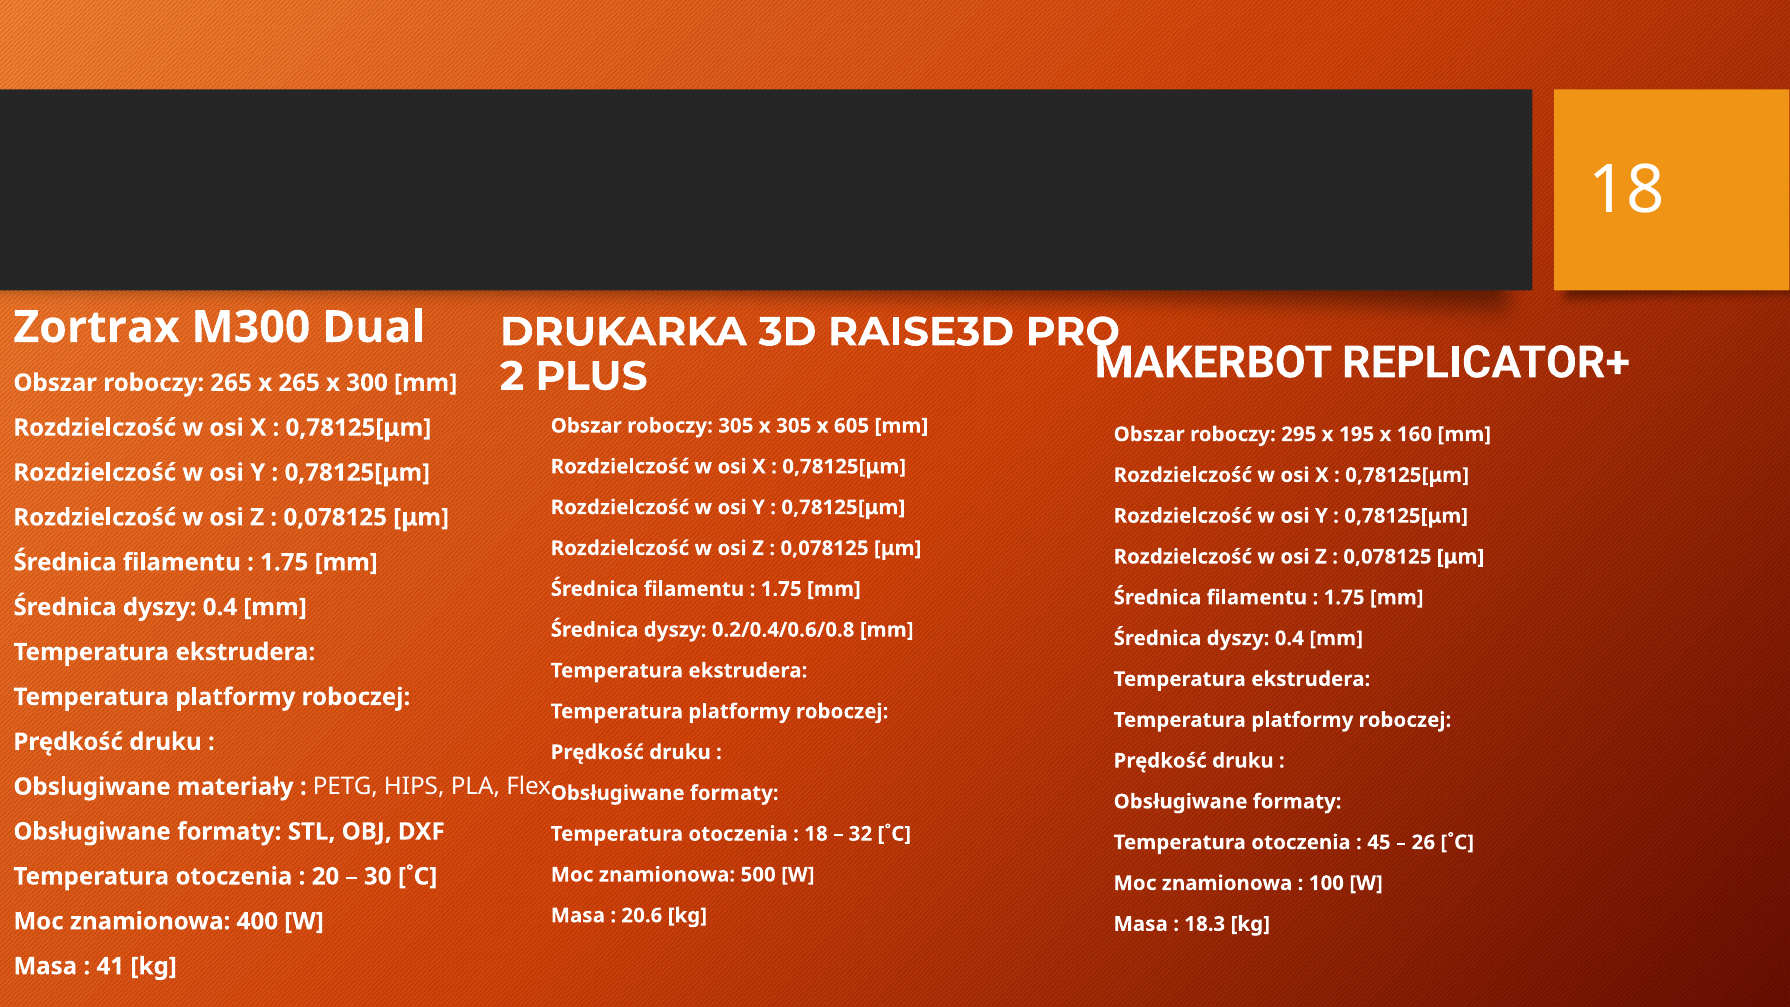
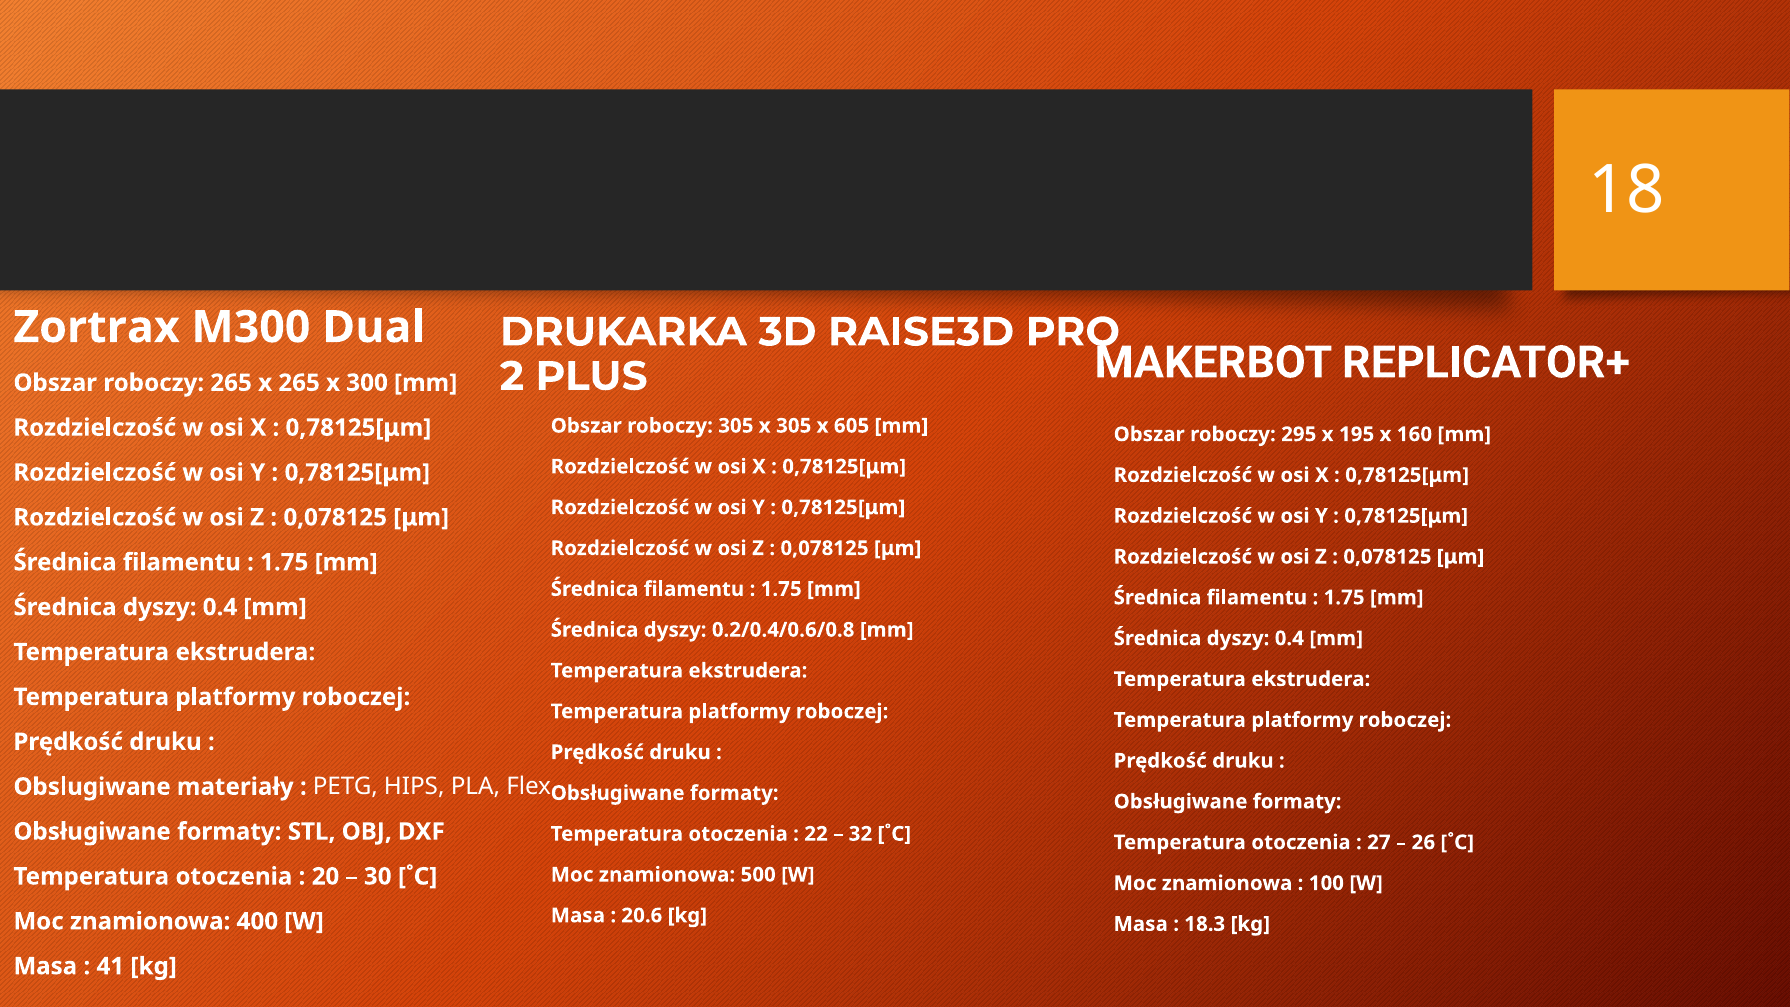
18: 18 -> 22 (816, 834)
45: 45 -> 27 (1379, 842)
